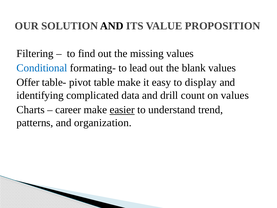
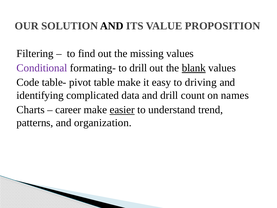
Conditional colour: blue -> purple (42, 68)
to lead: lead -> drill (138, 68)
blank underline: none -> present (194, 68)
Offer: Offer -> Code (28, 82)
display: display -> driving (201, 82)
on values: values -> names (235, 95)
